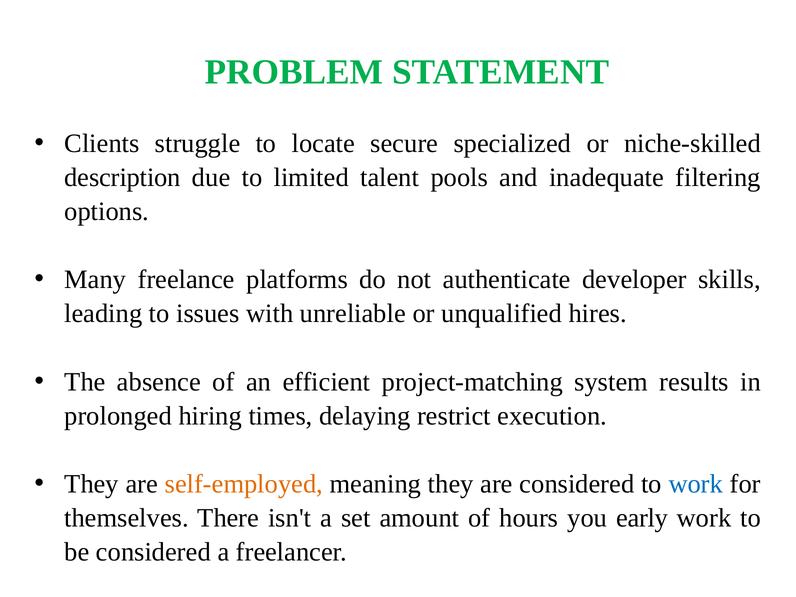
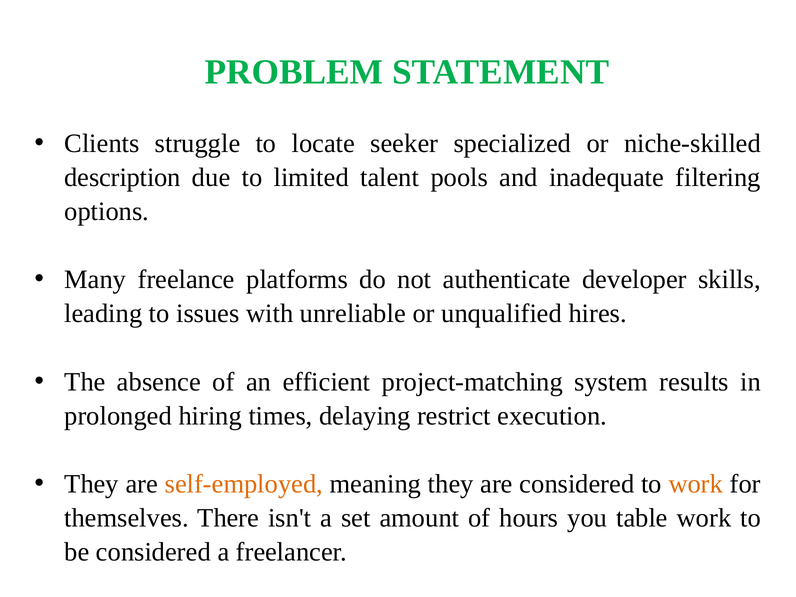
secure: secure -> seeker (404, 143)
work colour: blue -> orange (696, 484)
early: early -> table (642, 518)
